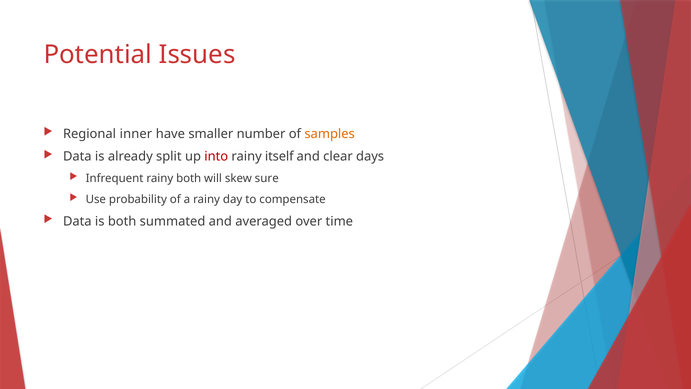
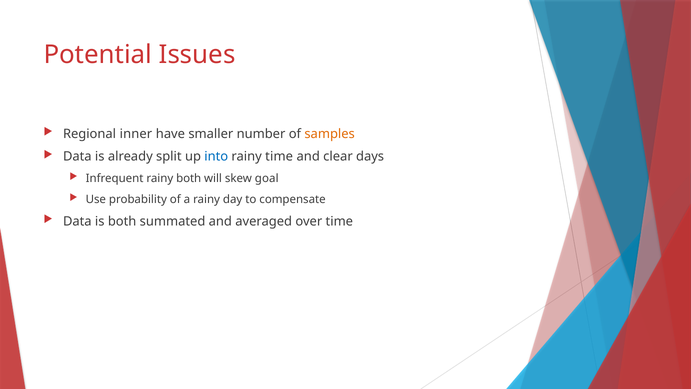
into colour: red -> blue (216, 156)
rainy itself: itself -> time (279, 156)
sure: sure -> goal (267, 178)
